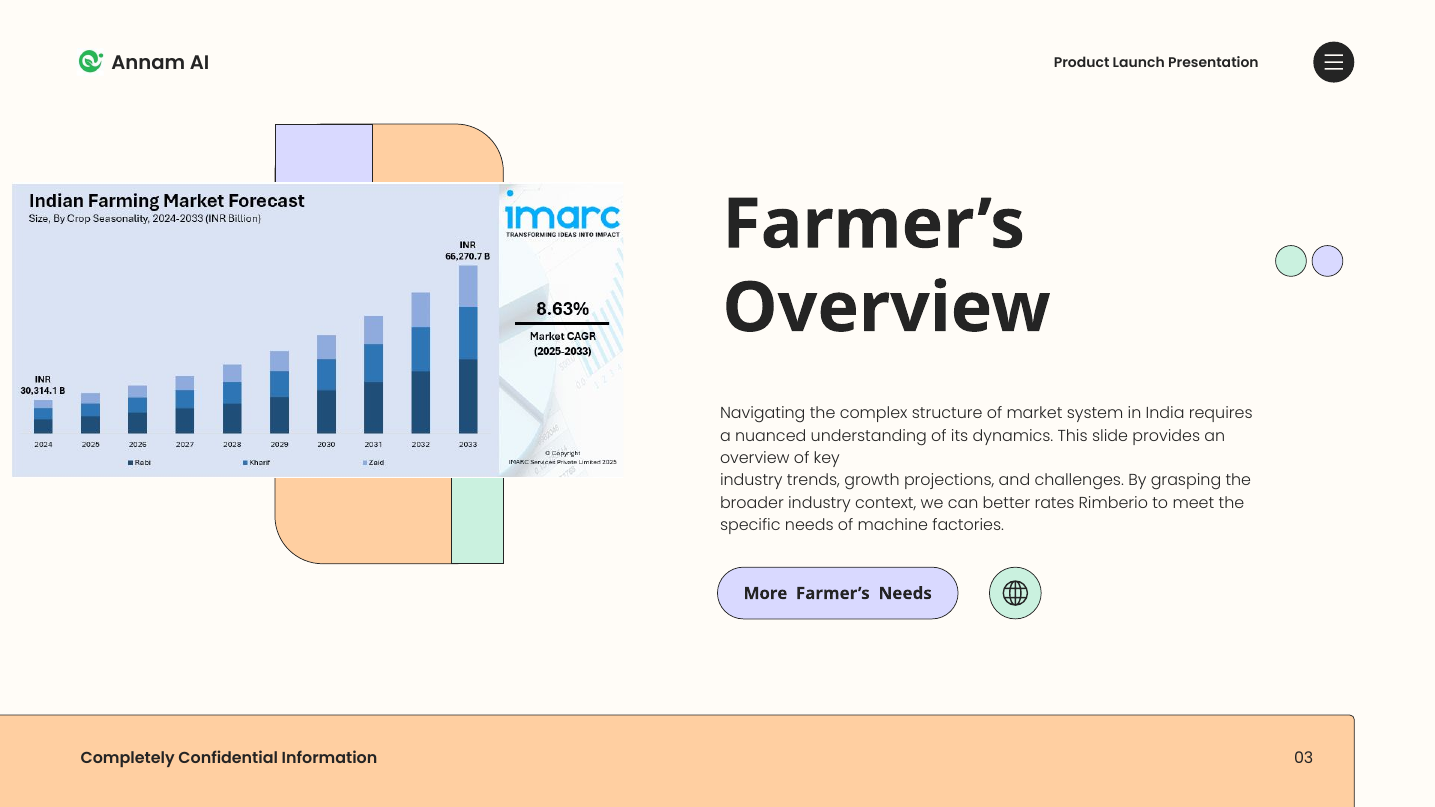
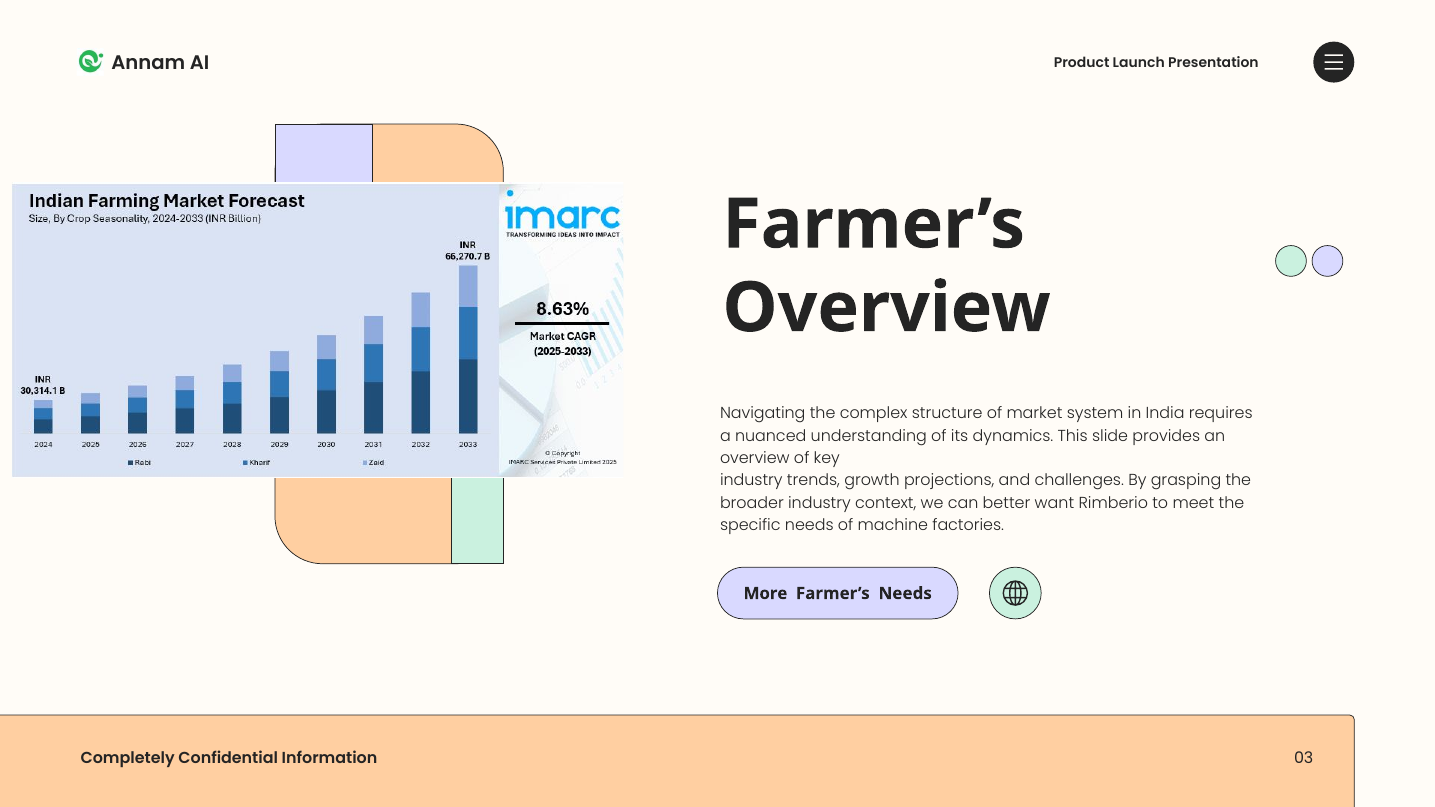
rates: rates -> want (1054, 503)
